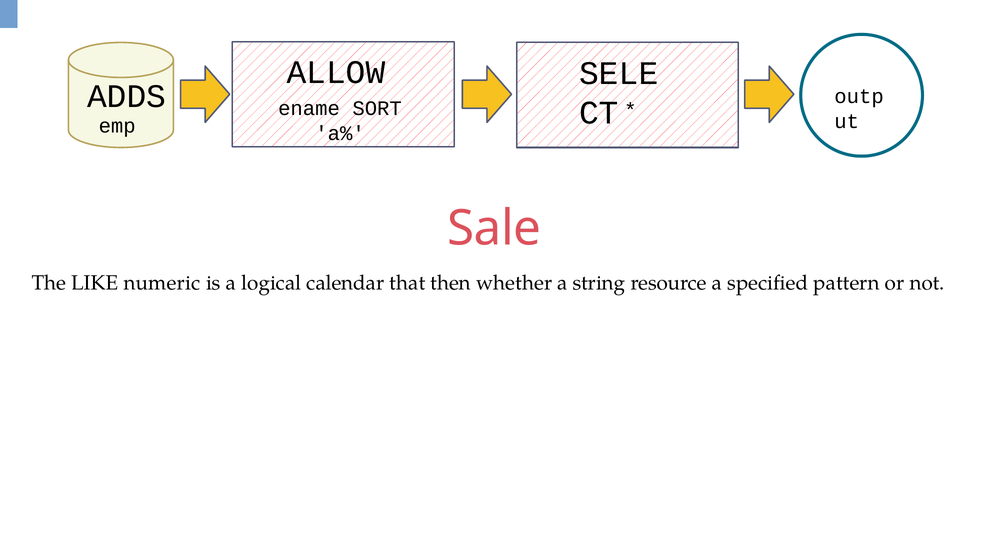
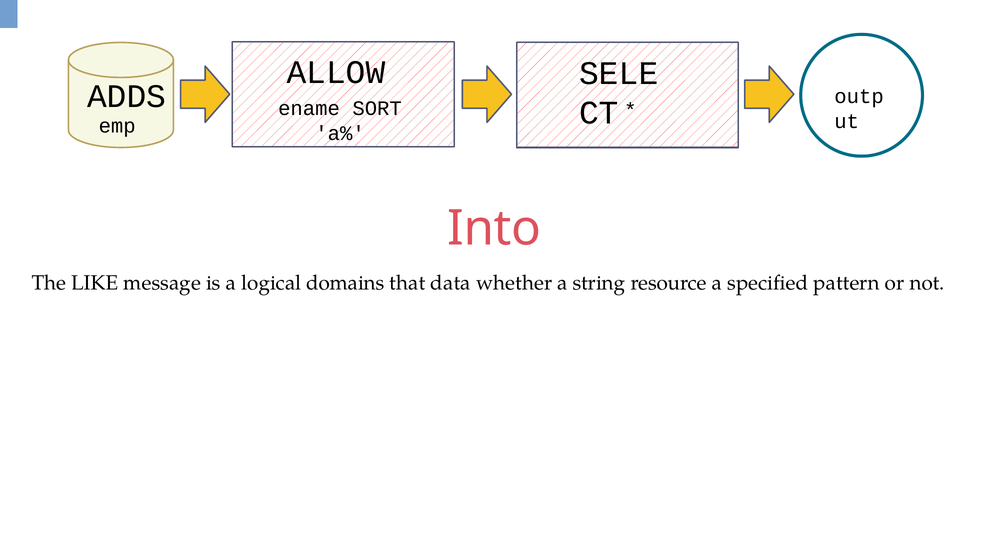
Sale: Sale -> Into (494, 228)
numeric: numeric -> message (162, 283)
calendar: calendar -> domains (345, 283)
then: then -> data (451, 283)
